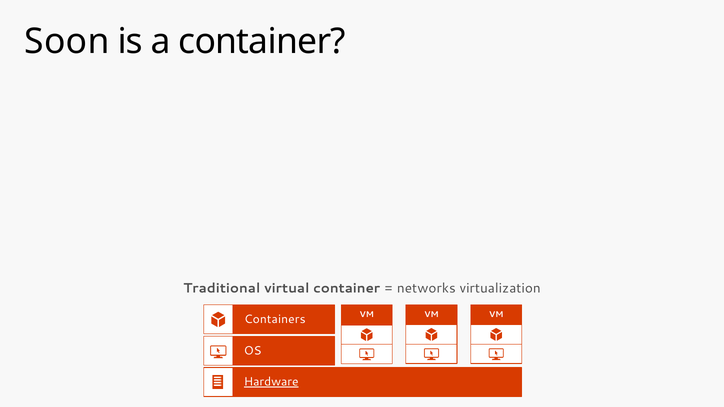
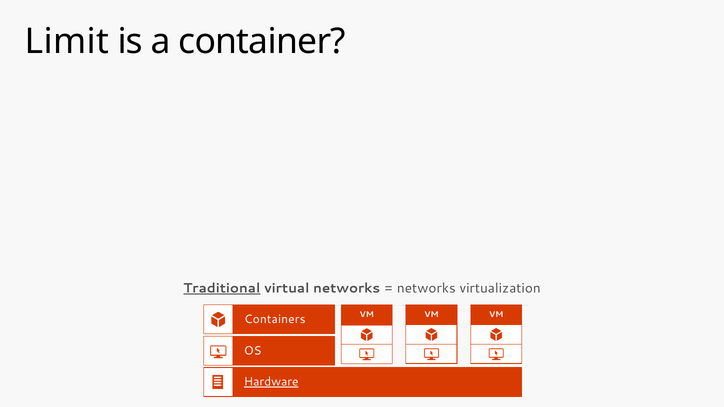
Soon: Soon -> Limit (67, 41)
Traditional underline: none -> present (222, 288)
virtual container: container -> networks (347, 288)
